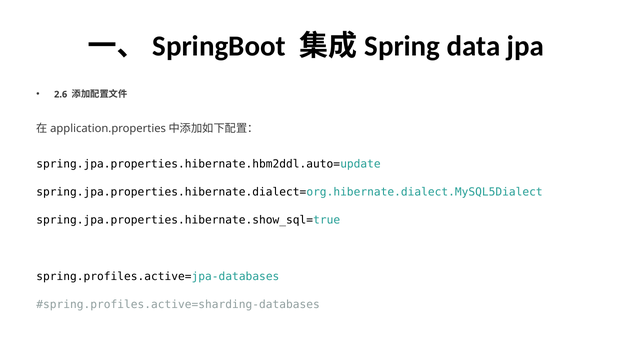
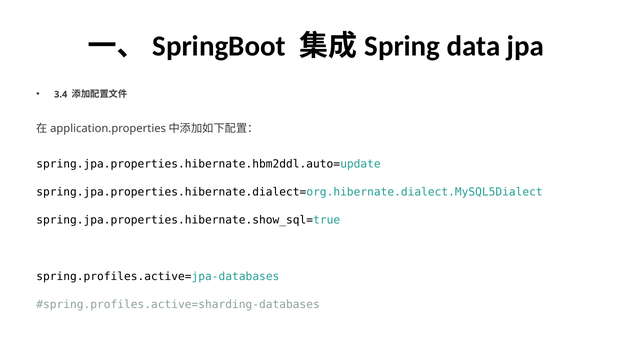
2.6: 2.6 -> 3.4 (61, 94)
